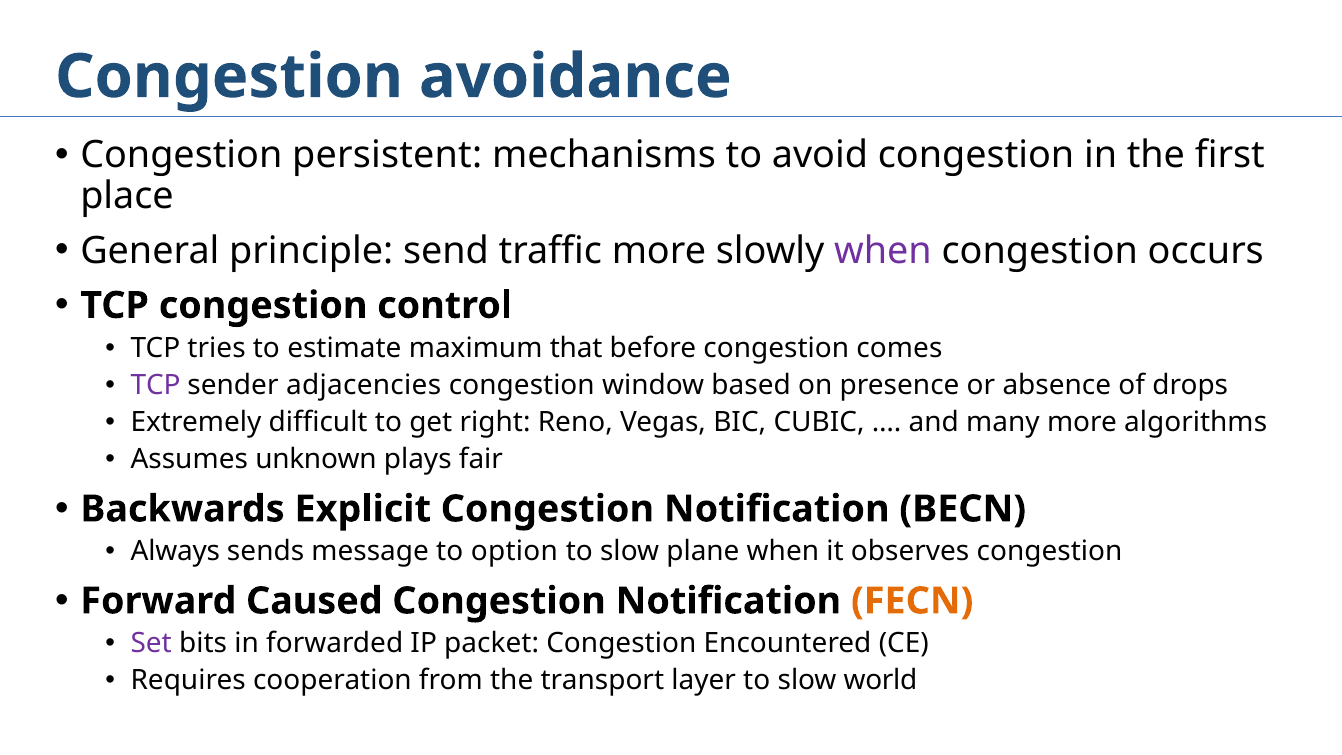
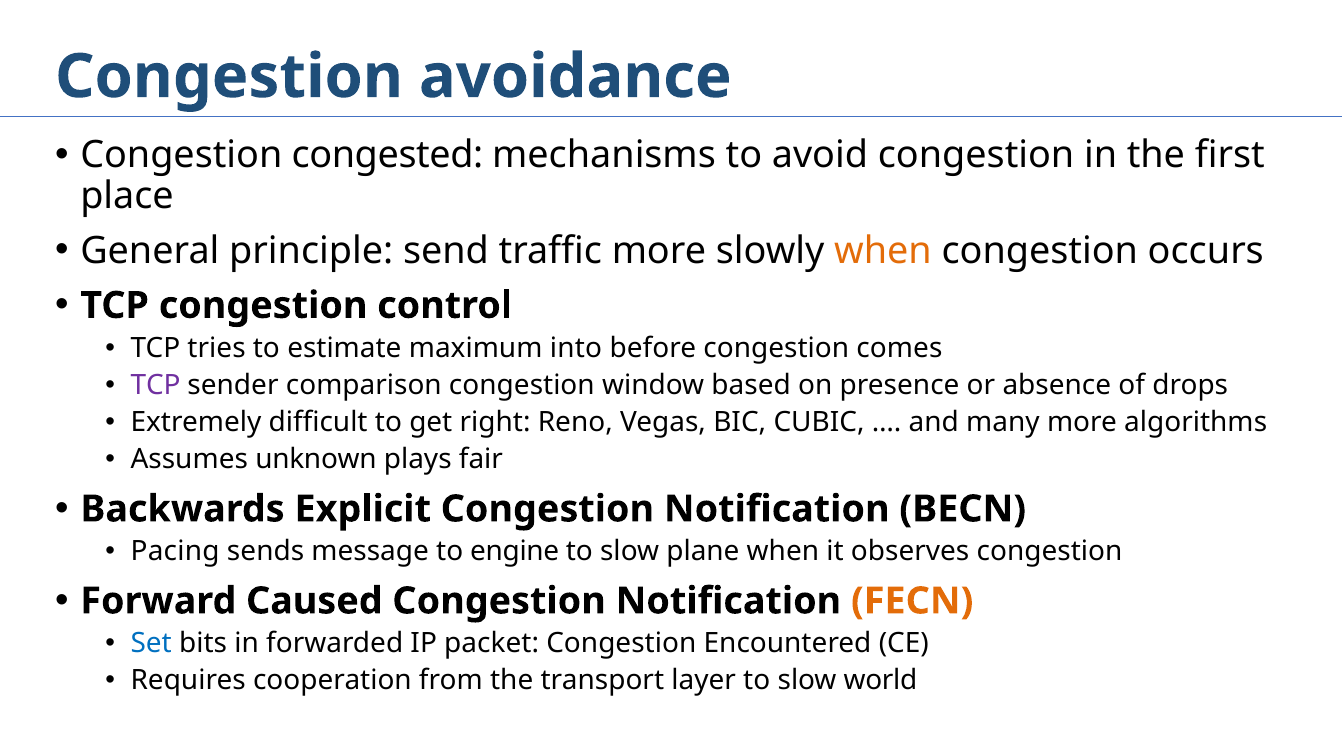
persistent: persistent -> congested (387, 155)
when colour: purple -> orange (883, 251)
that: that -> into (576, 348)
adjacencies: adjacencies -> comparison (364, 385)
Always: Always -> Pacing (175, 551)
option: option -> engine (515, 551)
Set colour: purple -> blue (151, 643)
